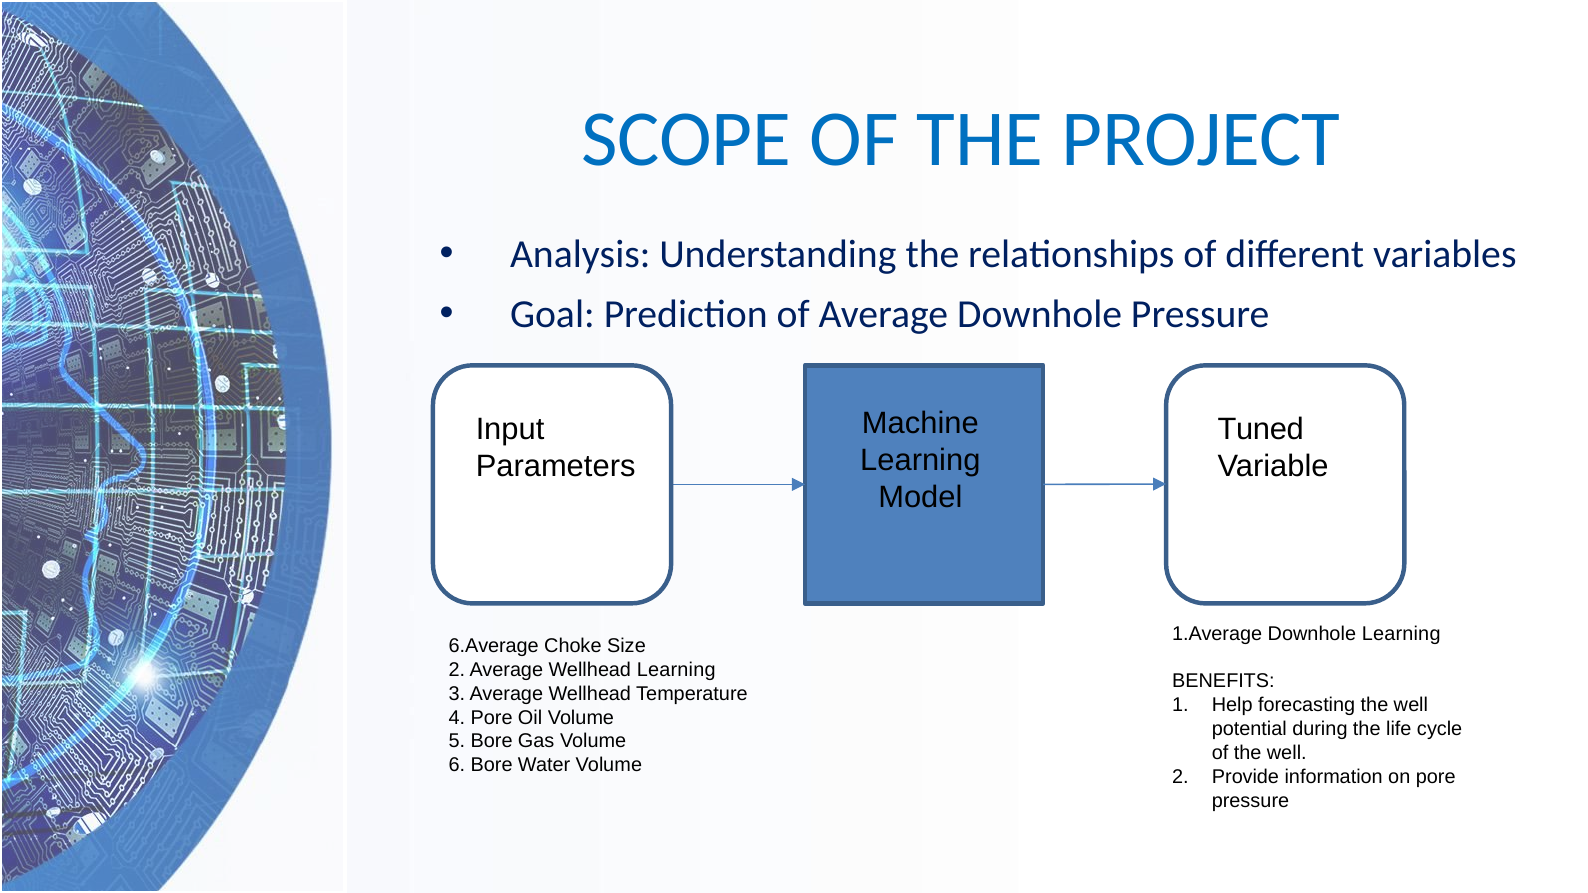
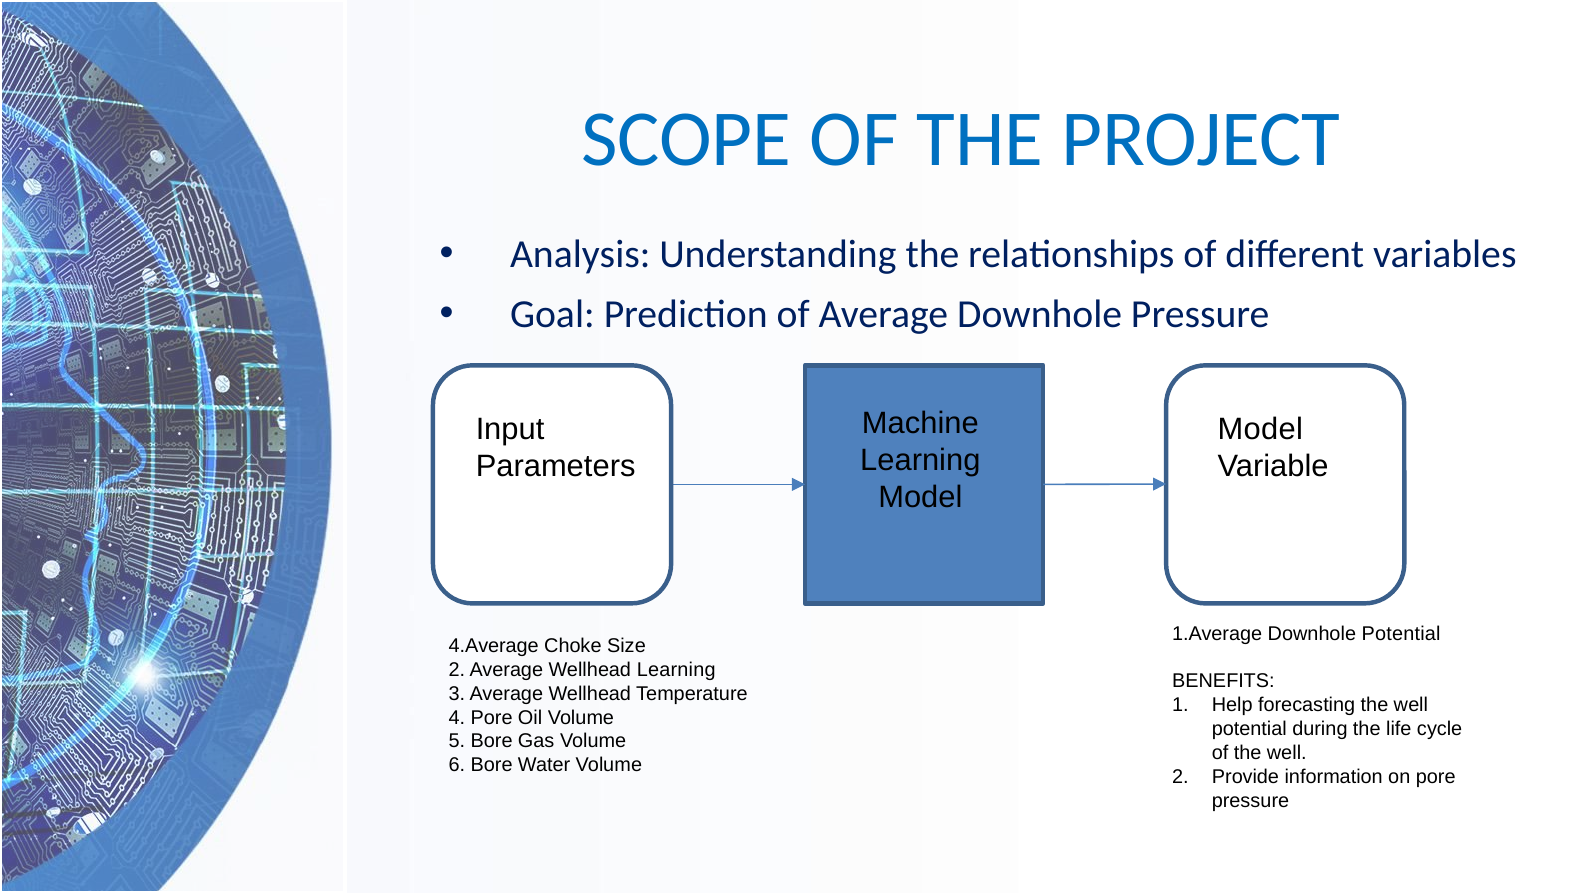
Tuned: Tuned -> Model (1260, 430)
Downhole Learning: Learning -> Potential (1401, 634)
6.Average: 6.Average -> 4.Average (494, 646)
